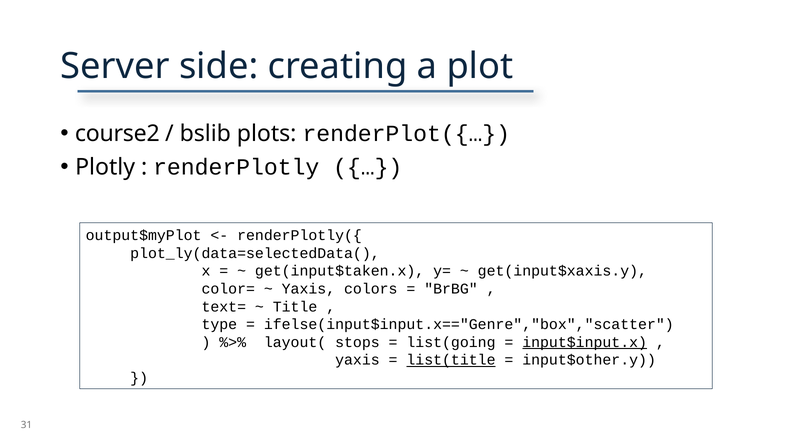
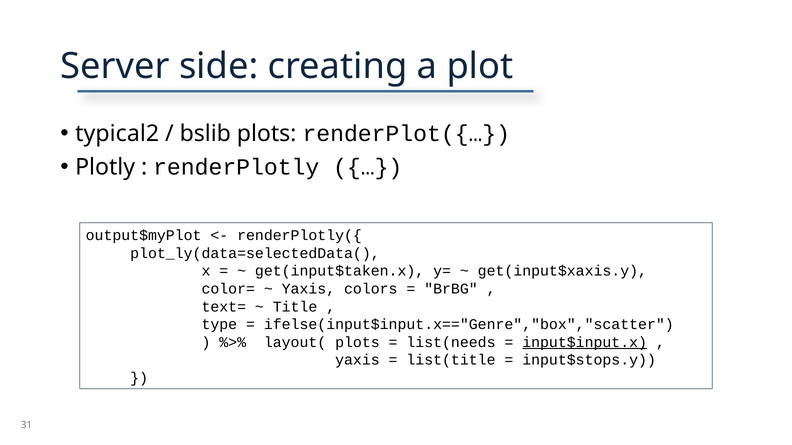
course2: course2 -> typical2 (117, 134)
layout( stops: stops -> plots (357, 343)
list(going: list(going -> list(needs (451, 343)
list(title underline: present -> none (451, 360)
input$other.y: input$other.y -> input$stops.y (589, 360)
